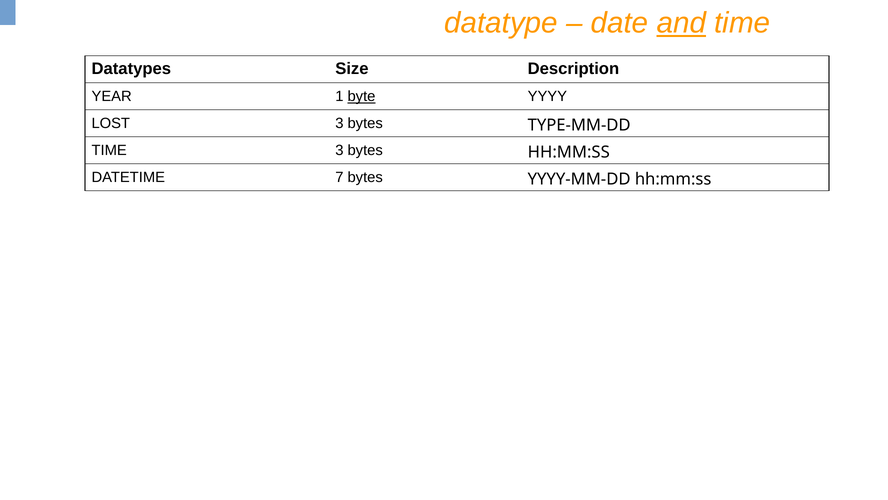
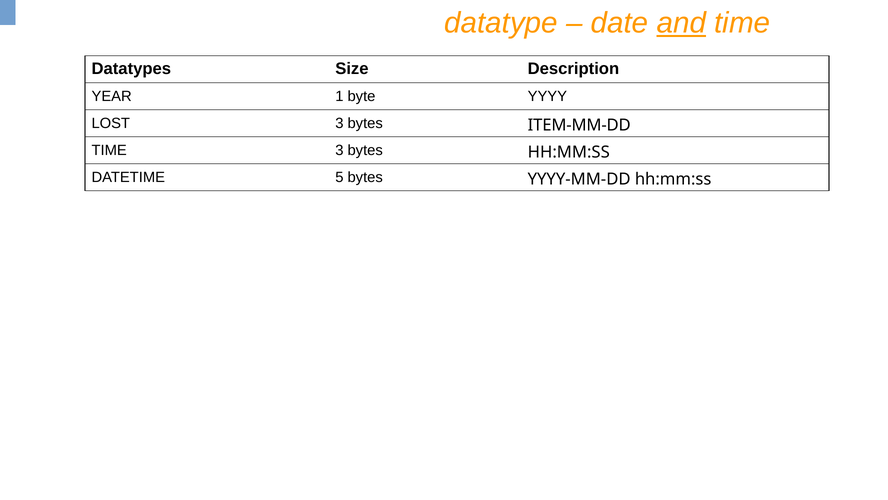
byte underline: present -> none (361, 96)
TYPE-MM-DD: TYPE-MM-DD -> ITEM-MM-DD (579, 125)
7: 7 -> 5 (339, 177)
